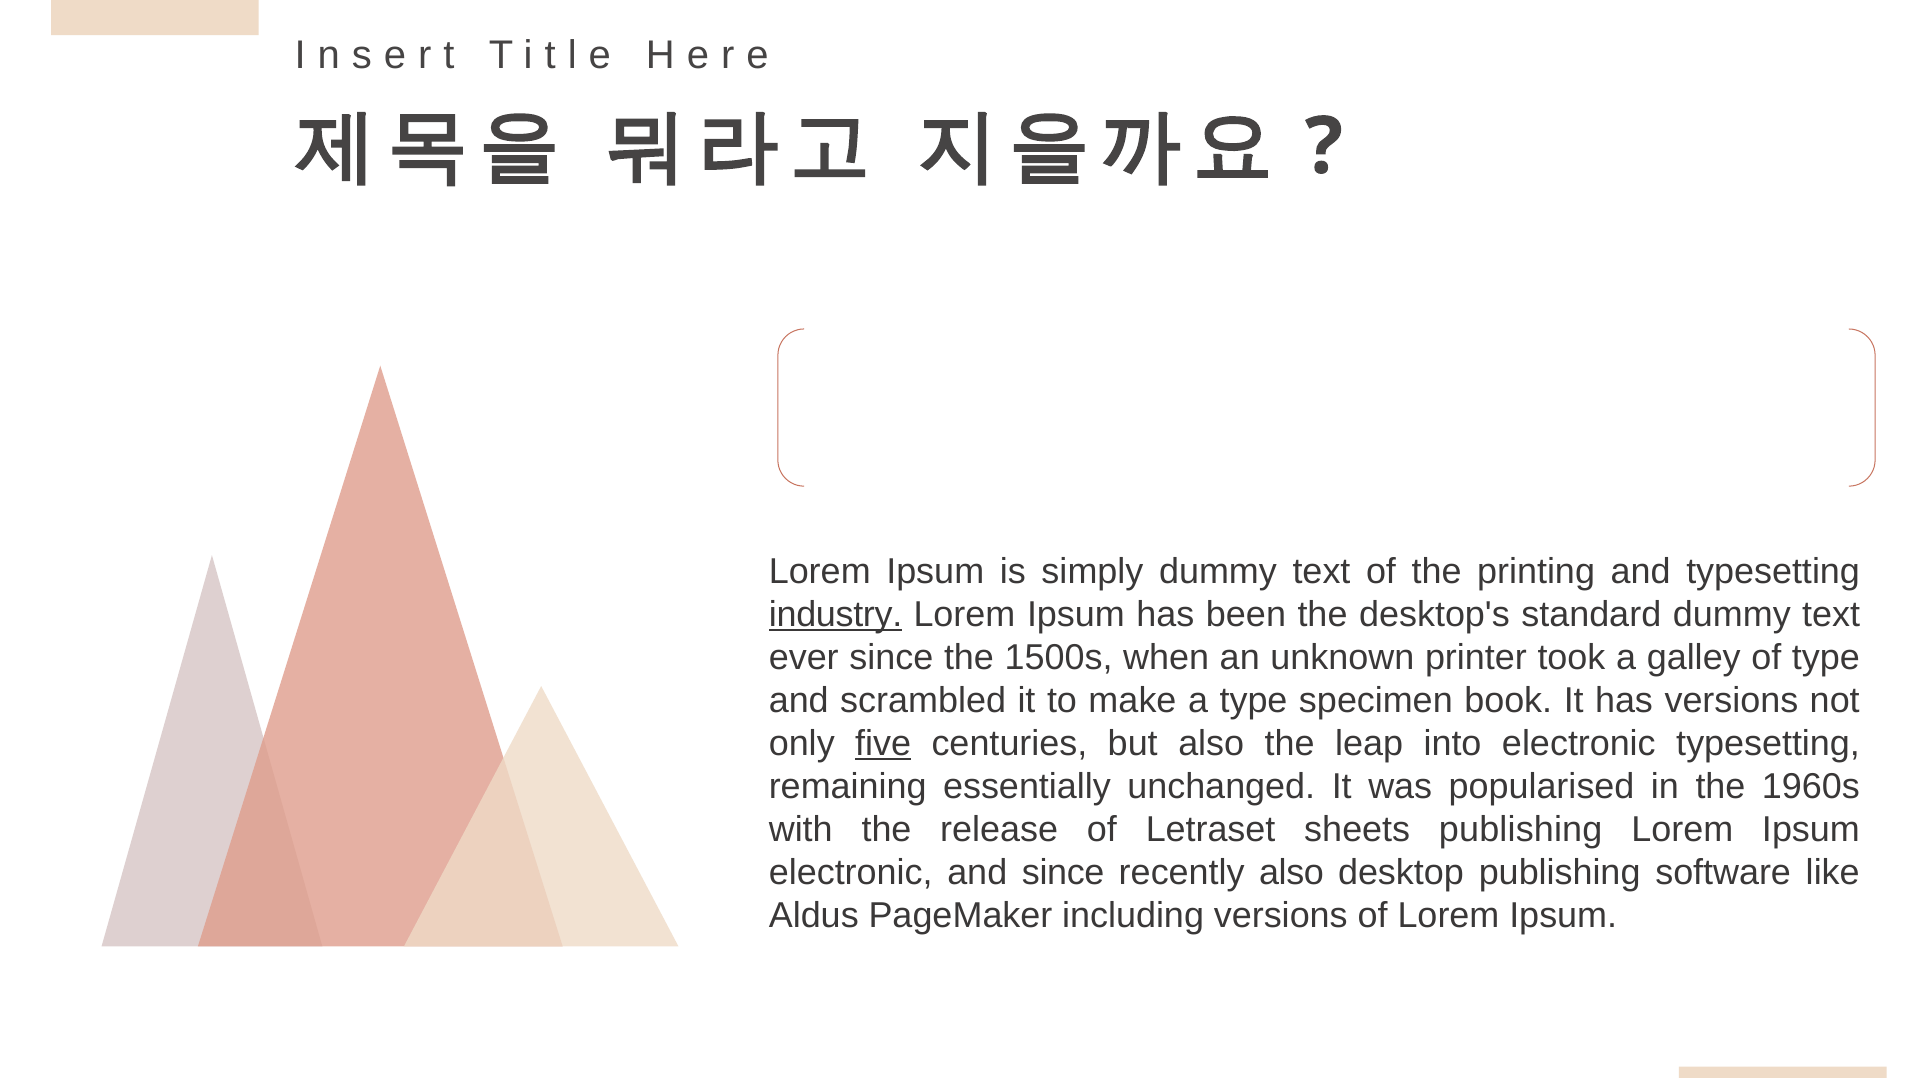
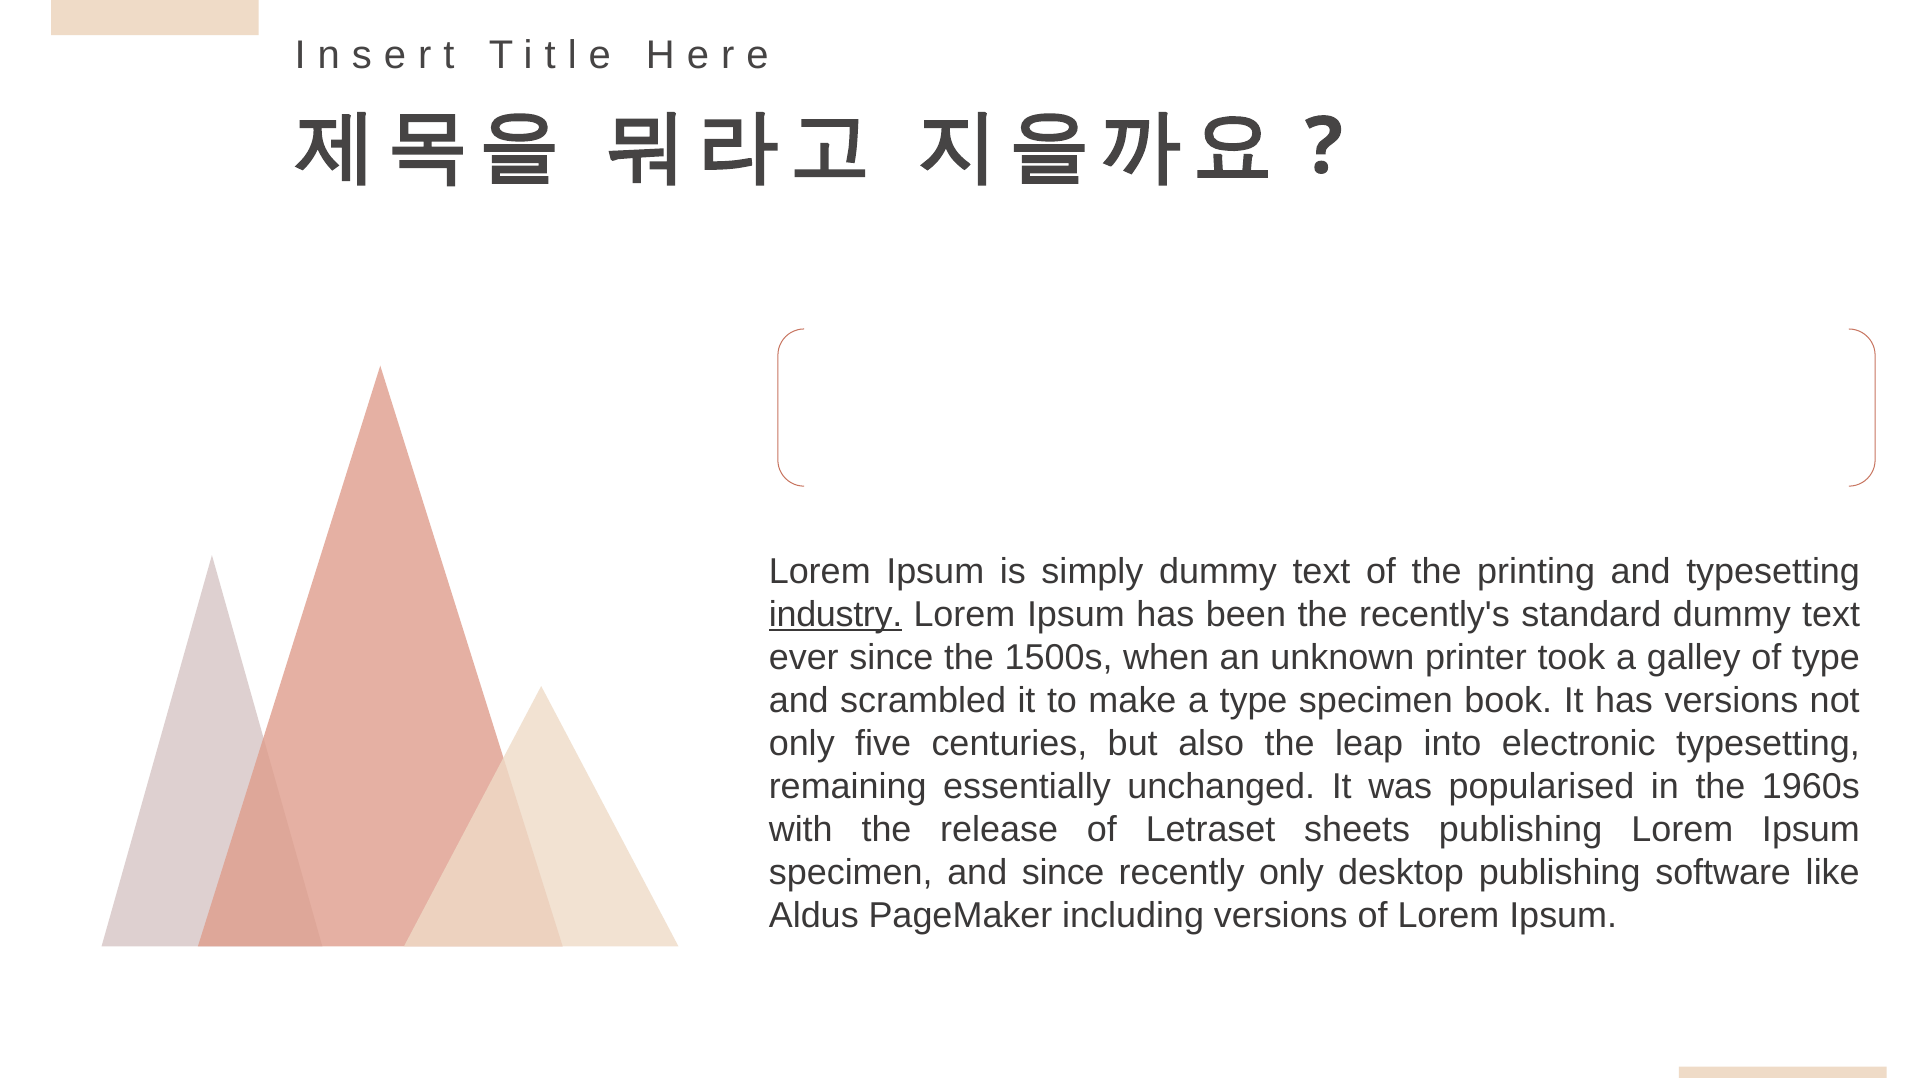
desktop's: desktop's -> recently's (1434, 614)
five underline: present -> none (883, 744)
electronic: electronic -> specimen (851, 873)
recently also: also -> only (1292, 873)
